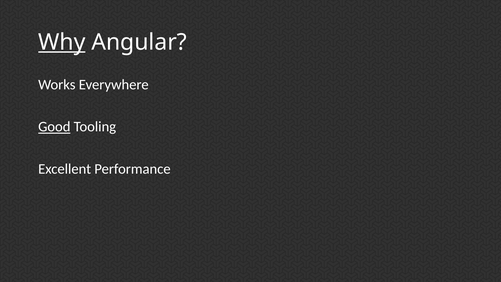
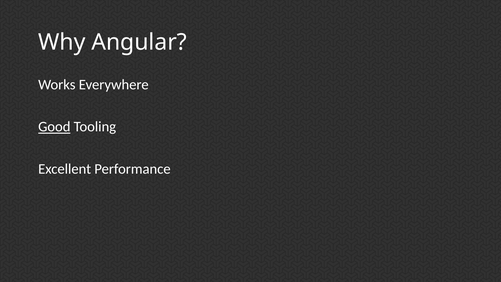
Why underline: present -> none (62, 42)
